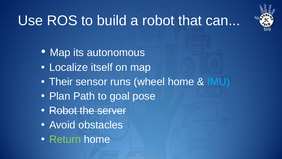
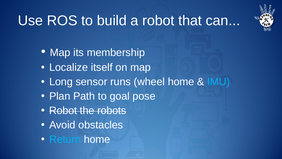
autonomous: autonomous -> membership (116, 52)
Their: Their -> Long (61, 82)
server: server -> robots (112, 110)
Return colour: light green -> light blue (65, 139)
